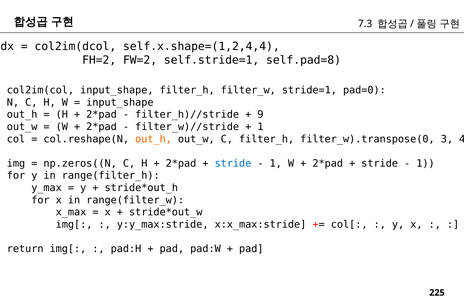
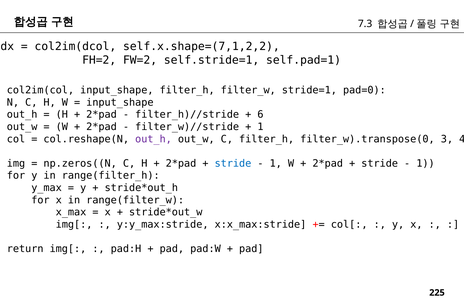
self.x.shape=(1,2,4,4: self.x.shape=(1,2,4,4 -> self.x.shape=(7,1,2,2 (201, 46)
self.pad=8: self.pad=8 -> self.pad=1 (304, 60)
9: 9 -> 6 (260, 115)
out_h colour: orange -> purple (153, 139)
